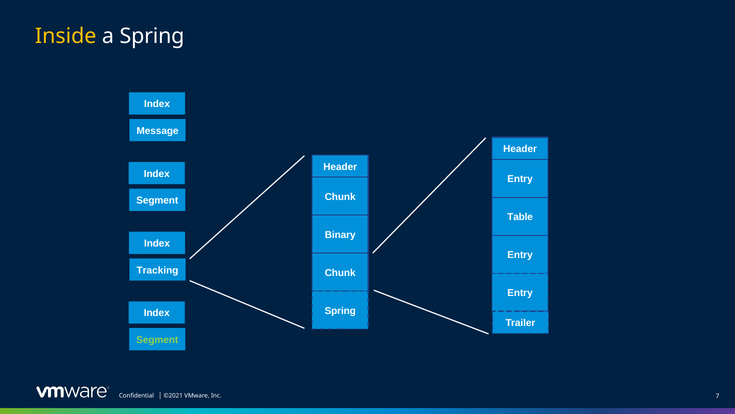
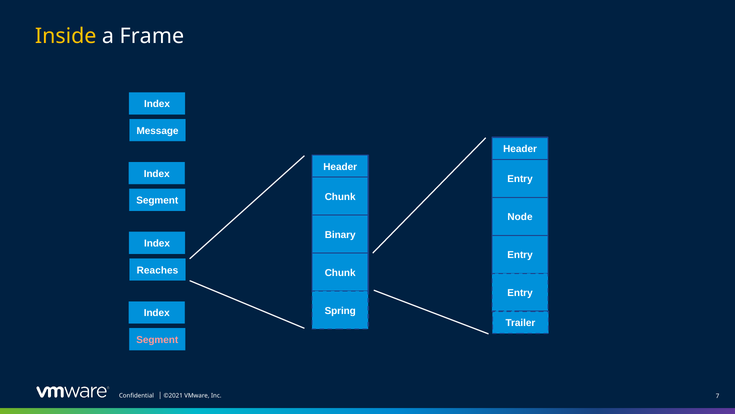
a Spring: Spring -> Frame (152, 36)
Table: Table -> Node (520, 217)
Tracking: Tracking -> Reaches (157, 270)
Segment colour: light green -> pink (157, 340)
